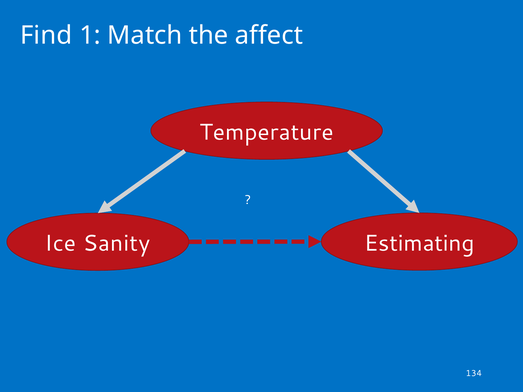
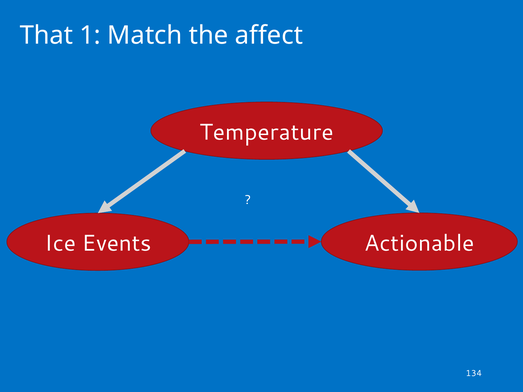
Find: Find -> That (46, 35)
Estimating: Estimating -> Actionable (419, 243)
Sanity: Sanity -> Events (117, 244)
